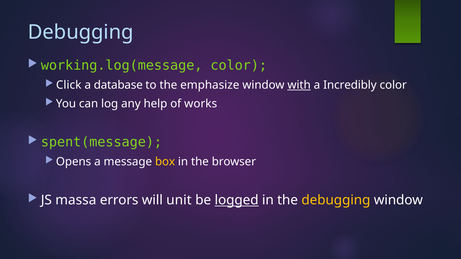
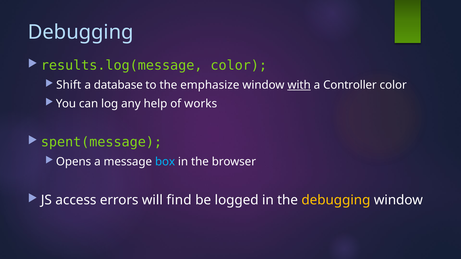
working.log(message: working.log(message -> results.log(message (122, 65)
Click: Click -> Shift (69, 85)
Incredibly: Incredibly -> Controller (350, 85)
box colour: yellow -> light blue (165, 162)
massa: massa -> access (76, 200)
unit: unit -> find (179, 200)
logged underline: present -> none (237, 200)
